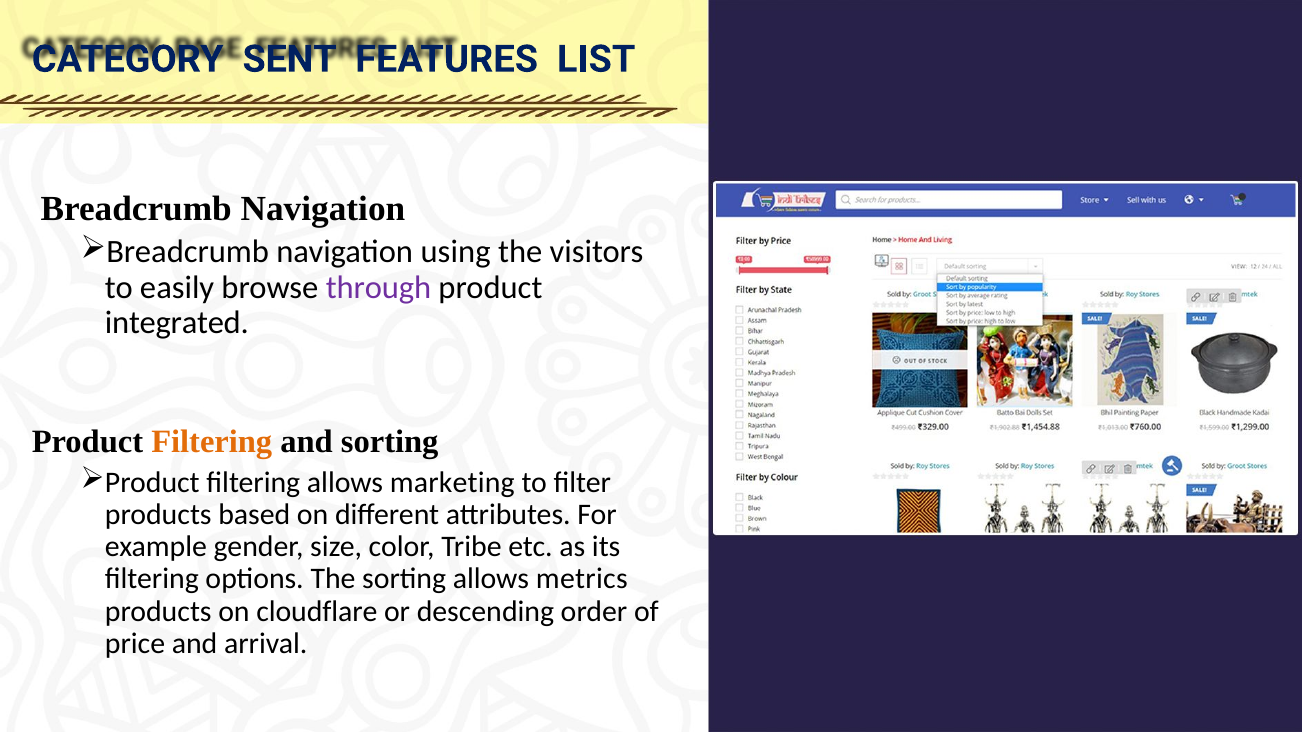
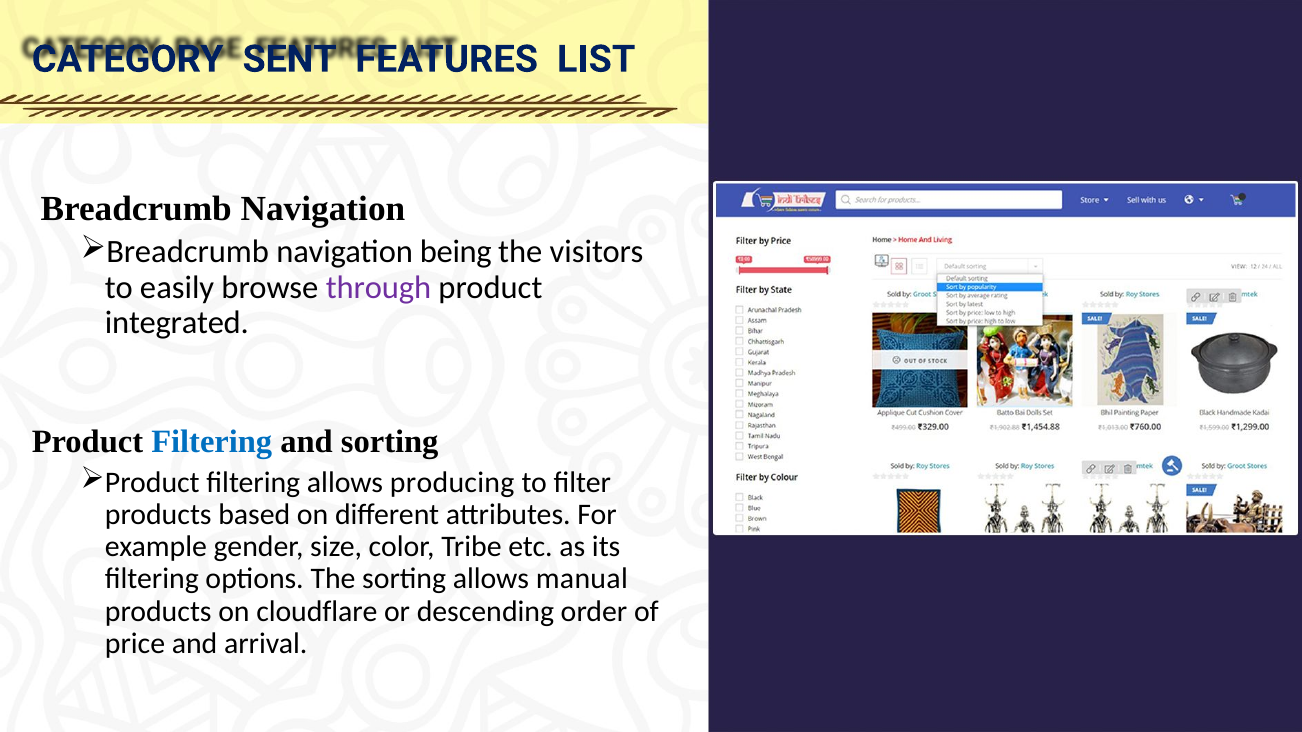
using: using -> being (456, 252)
Filtering colour: orange -> blue (212, 442)
marketing: marketing -> producing (452, 483)
metrics: metrics -> manual (582, 579)
